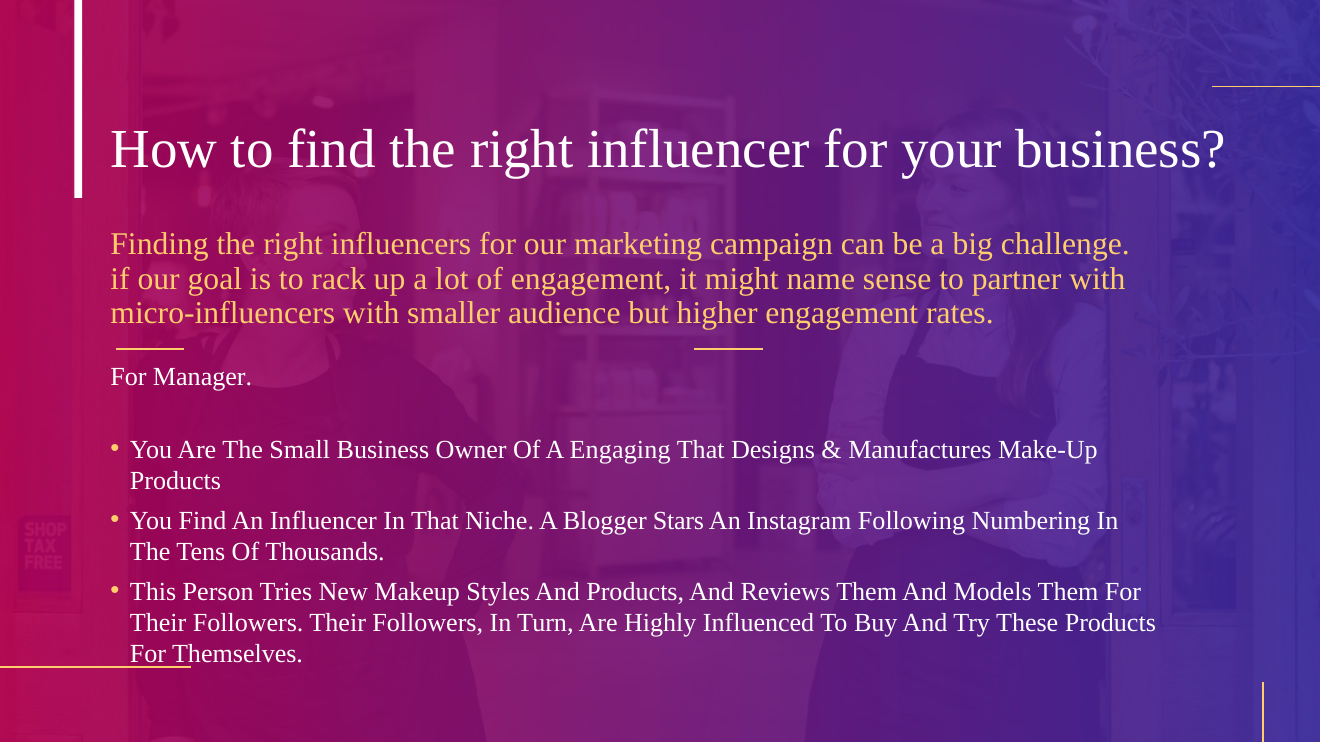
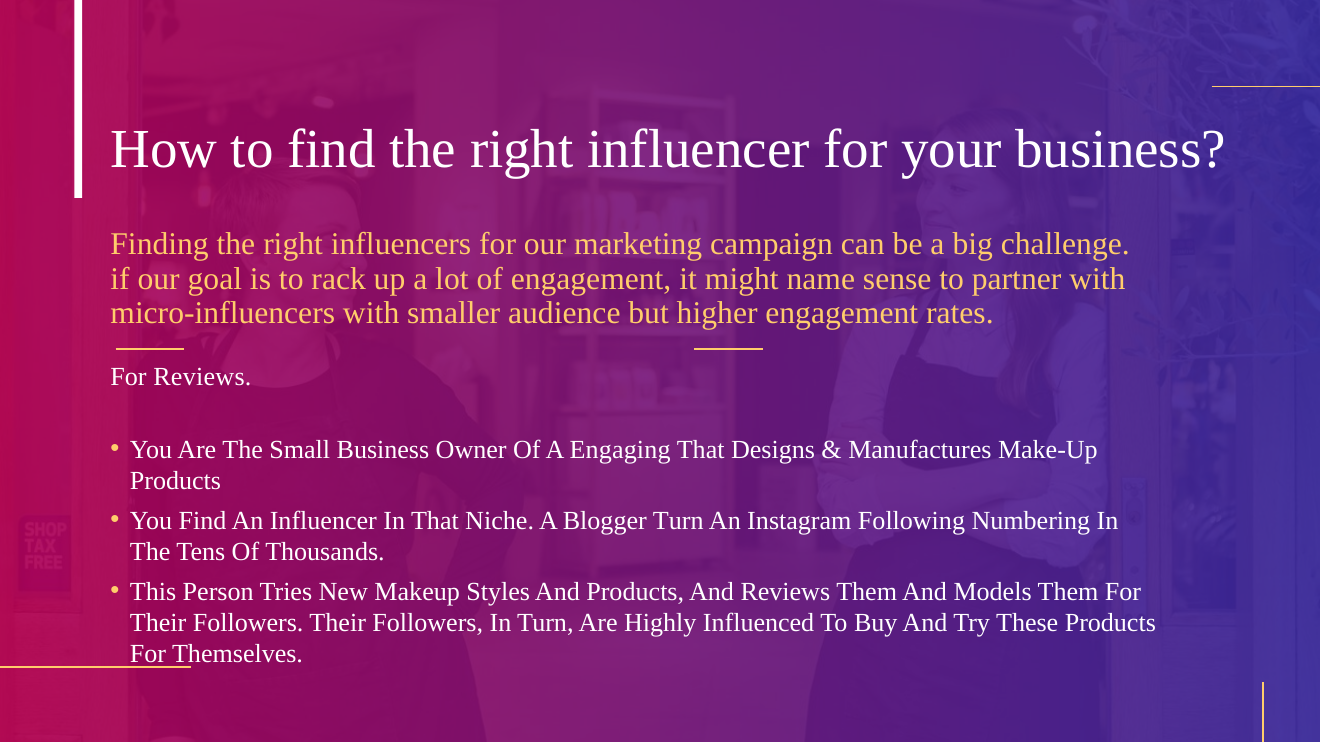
For Manager: Manager -> Reviews (202, 378)
Blogger Stars: Stars -> Turn (678, 521)
